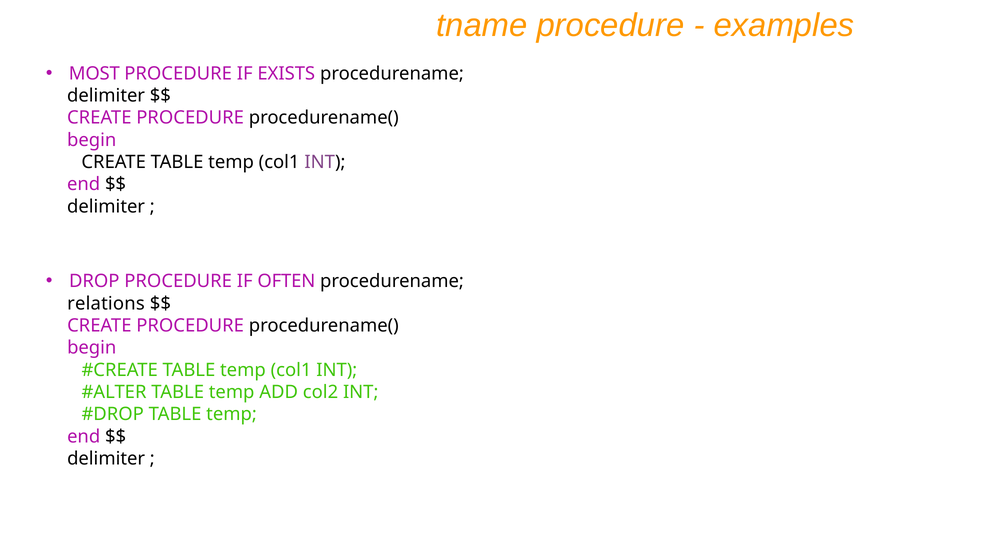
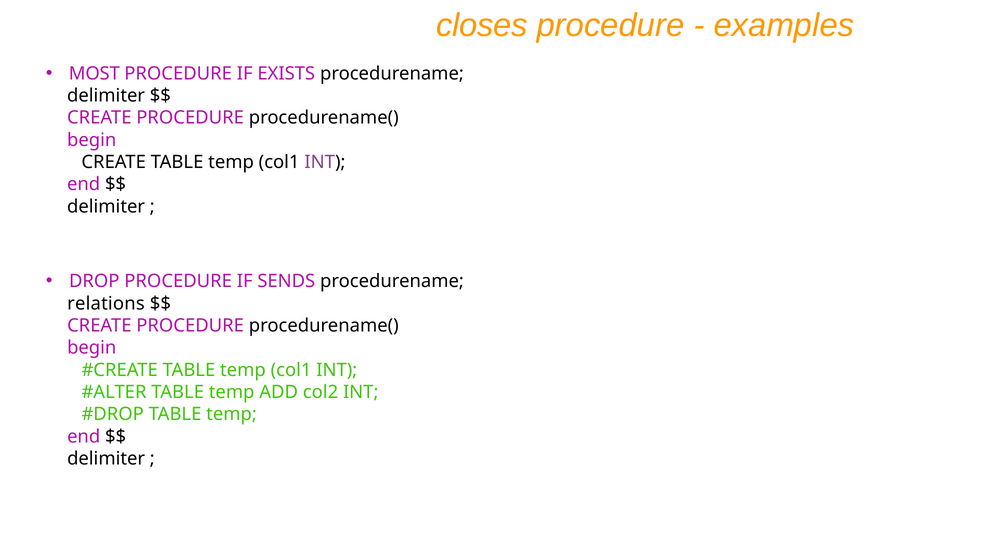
tname: tname -> closes (482, 26)
OFTEN: OFTEN -> SENDS (286, 281)
